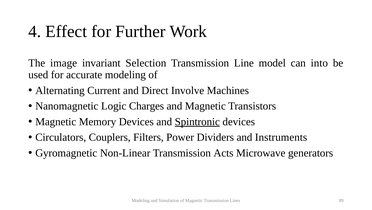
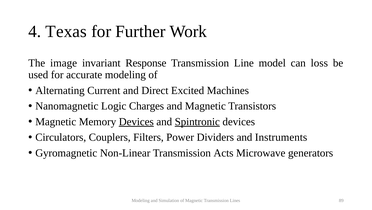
Effect: Effect -> Texas (66, 31)
Selection: Selection -> Response (146, 63)
into: into -> loss (319, 63)
Involve: Involve -> Excited (188, 90)
Devices underline: none -> present (136, 121)
